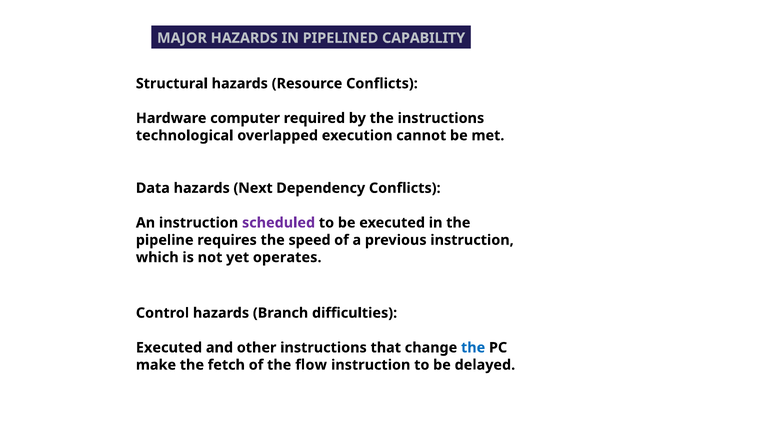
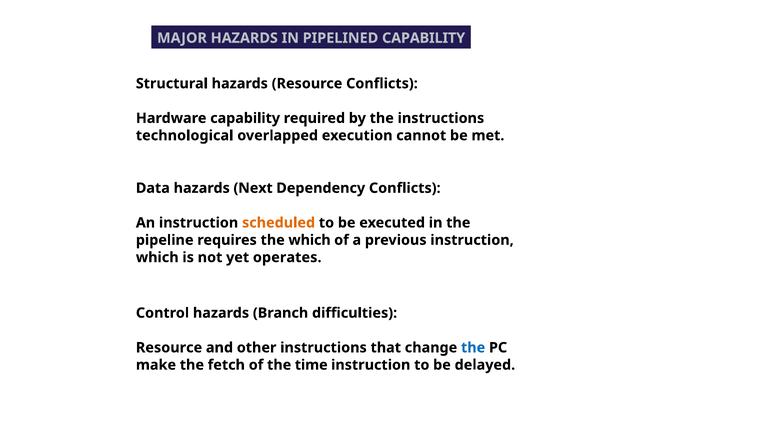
Hardware computer: computer -> capability (245, 118)
scheduled colour: purple -> orange (279, 223)
the speed: speed -> which (310, 240)
Executed: Executed -> Resource (169, 347)
flow: flow -> time (311, 365)
